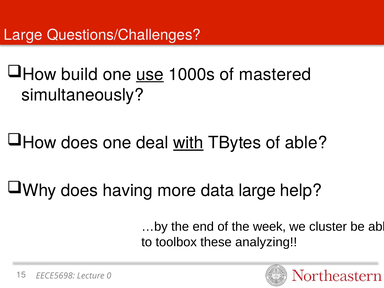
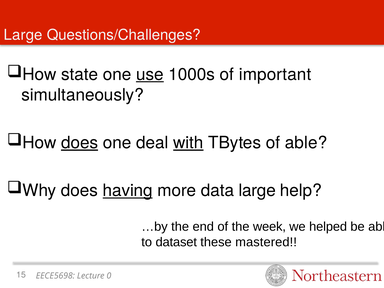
build: build -> state (80, 74)
mastered: mastered -> important (275, 74)
does underline: none -> present (80, 143)
having underline: none -> present (128, 191)
cluster: cluster -> helped (328, 227)
toolbox: toolbox -> dataset (176, 242)
analyzing: analyzing -> mastered (266, 242)
